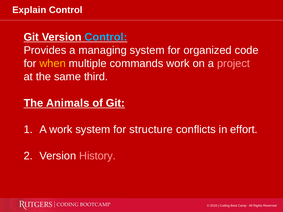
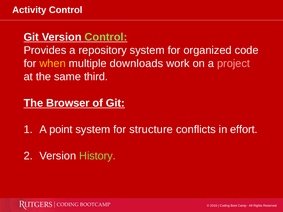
Explain: Explain -> Activity (29, 10)
Control colour: light blue -> light green (106, 37)
managing: managing -> repository (103, 50)
commands: commands -> downloads (136, 64)
Animals: Animals -> Browser (68, 103)
A work: work -> point (61, 130)
History colour: pink -> light green (97, 156)
